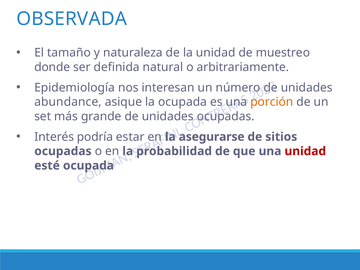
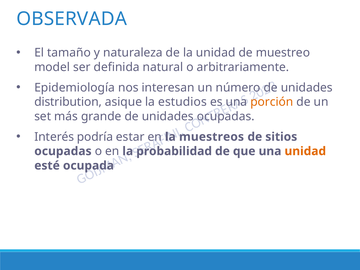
donde: donde -> model (52, 67)
abundance: abundance -> distribution (68, 102)
la ocupada: ocupada -> estudios (182, 102)
asegurarse: asegurarse -> muestreos (212, 137)
unidad colour: red -> orange (305, 151)
